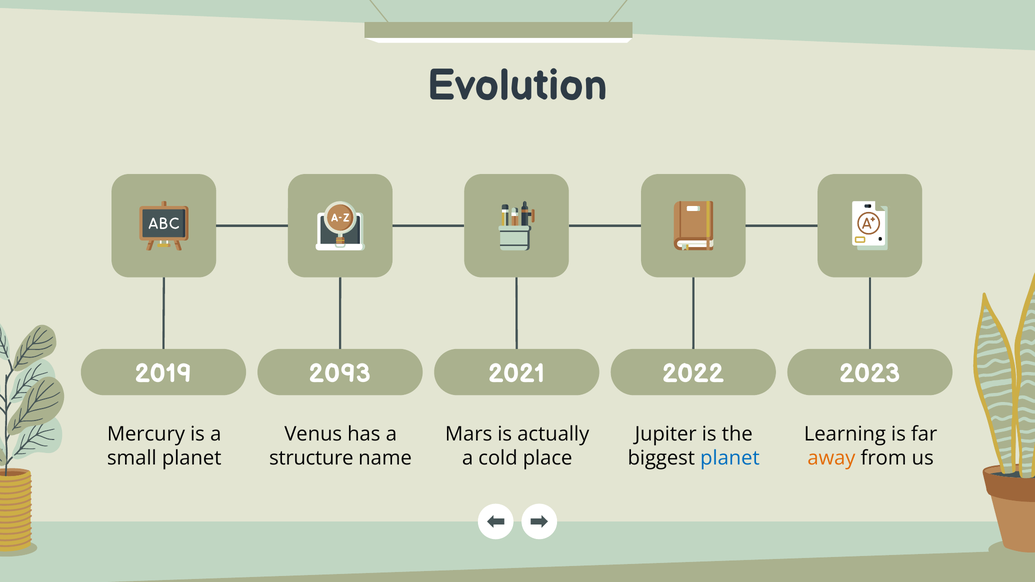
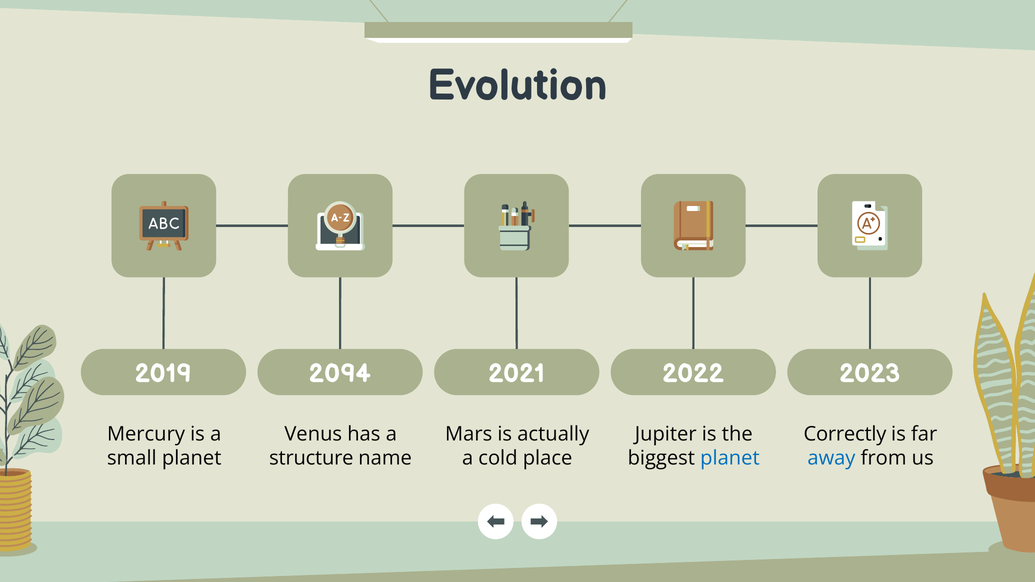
2093: 2093 -> 2094 (340, 374)
Learning: Learning -> Correctly (845, 434)
away colour: orange -> blue (831, 458)
